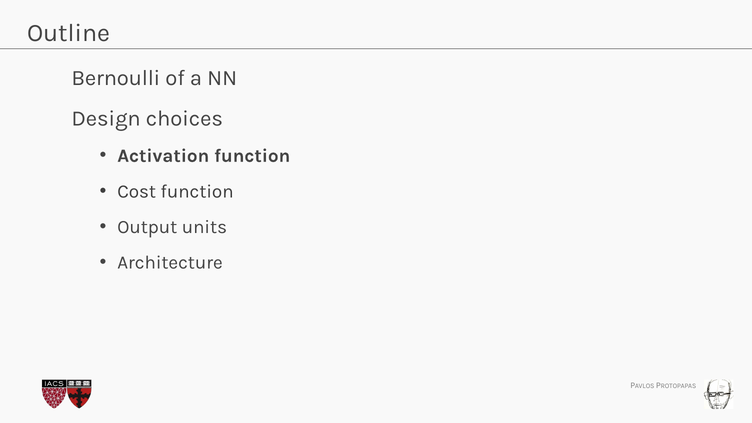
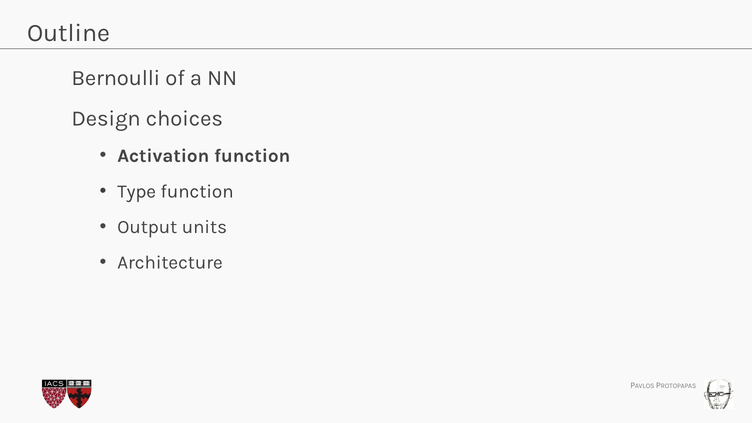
Cost: Cost -> Type (137, 191)
